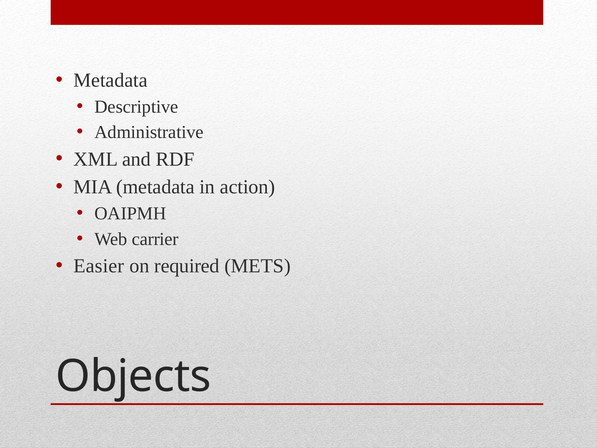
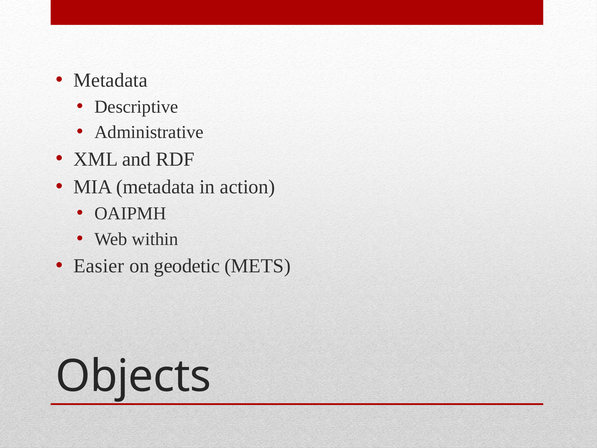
carrier: carrier -> within (155, 239)
required: required -> geodetic (187, 266)
